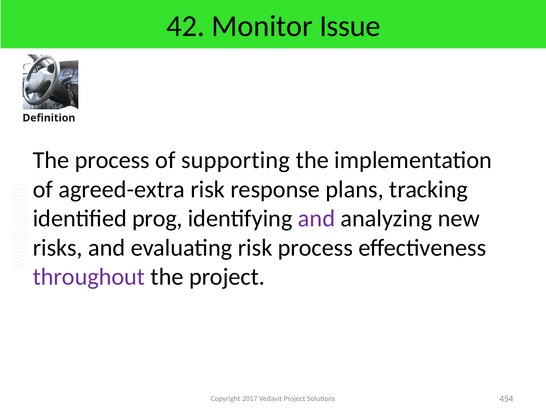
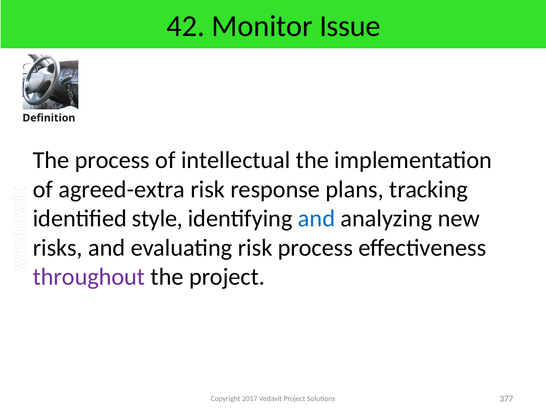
supporting: supporting -> intellectual (236, 160)
prog: prog -> style (157, 218)
and colour: purple -> blue (317, 218)
454: 454 -> 377 (506, 398)
